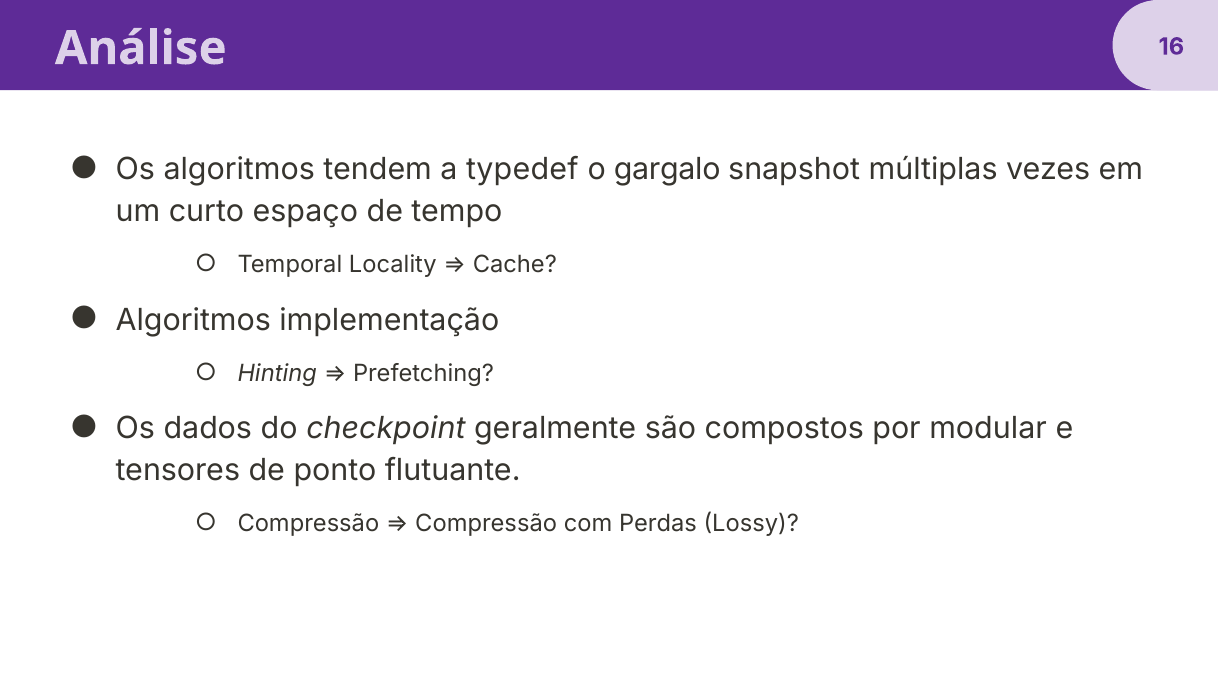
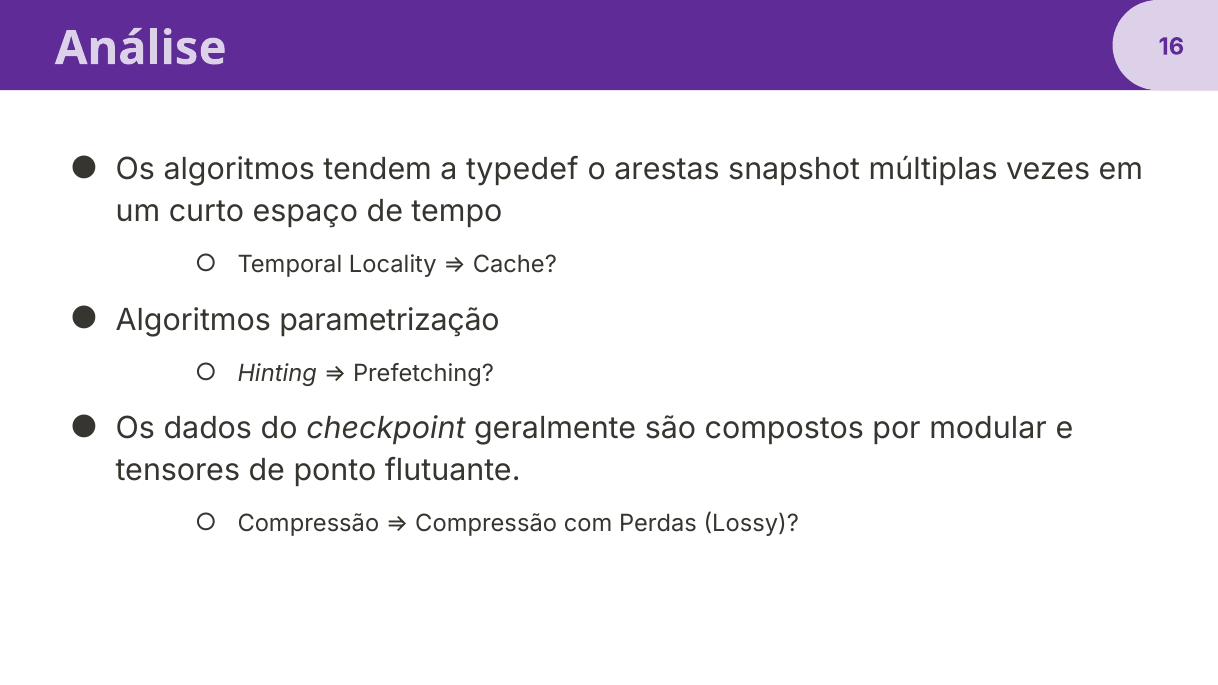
gargalo: gargalo -> arestas (667, 170)
implementação: implementação -> parametrização (389, 320)
